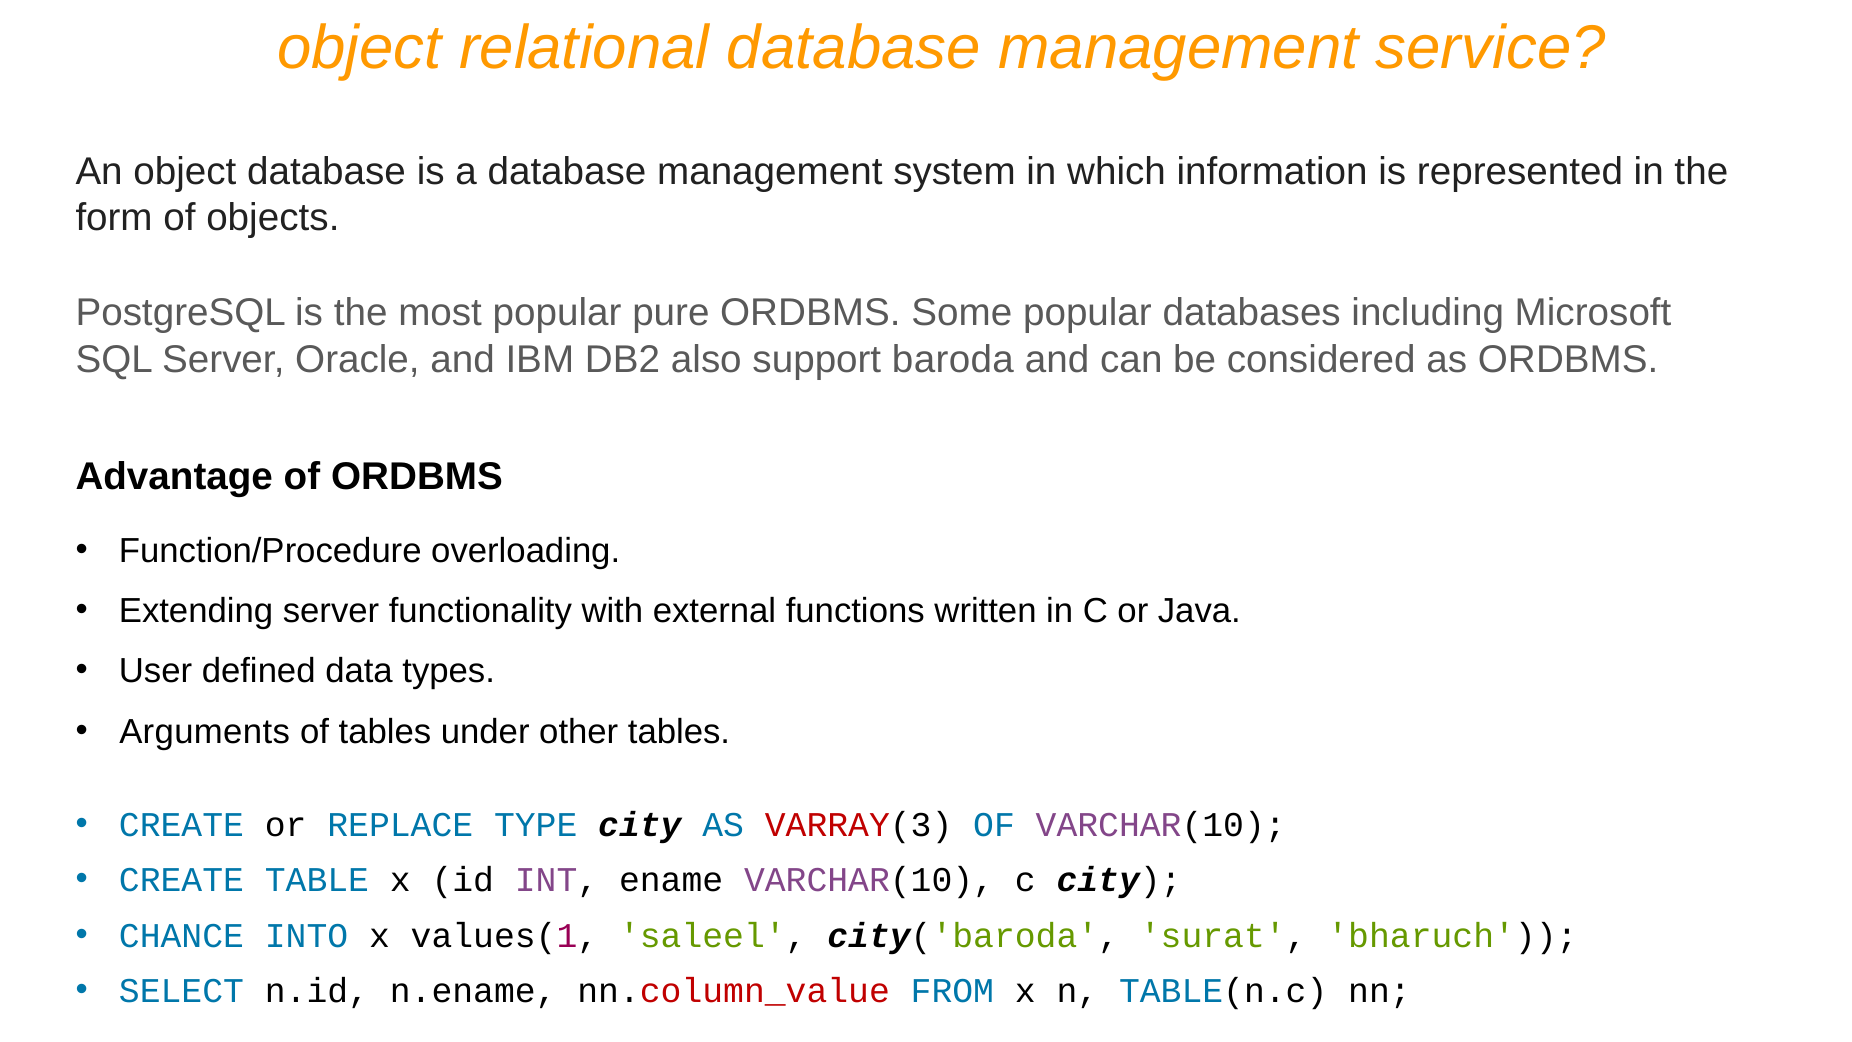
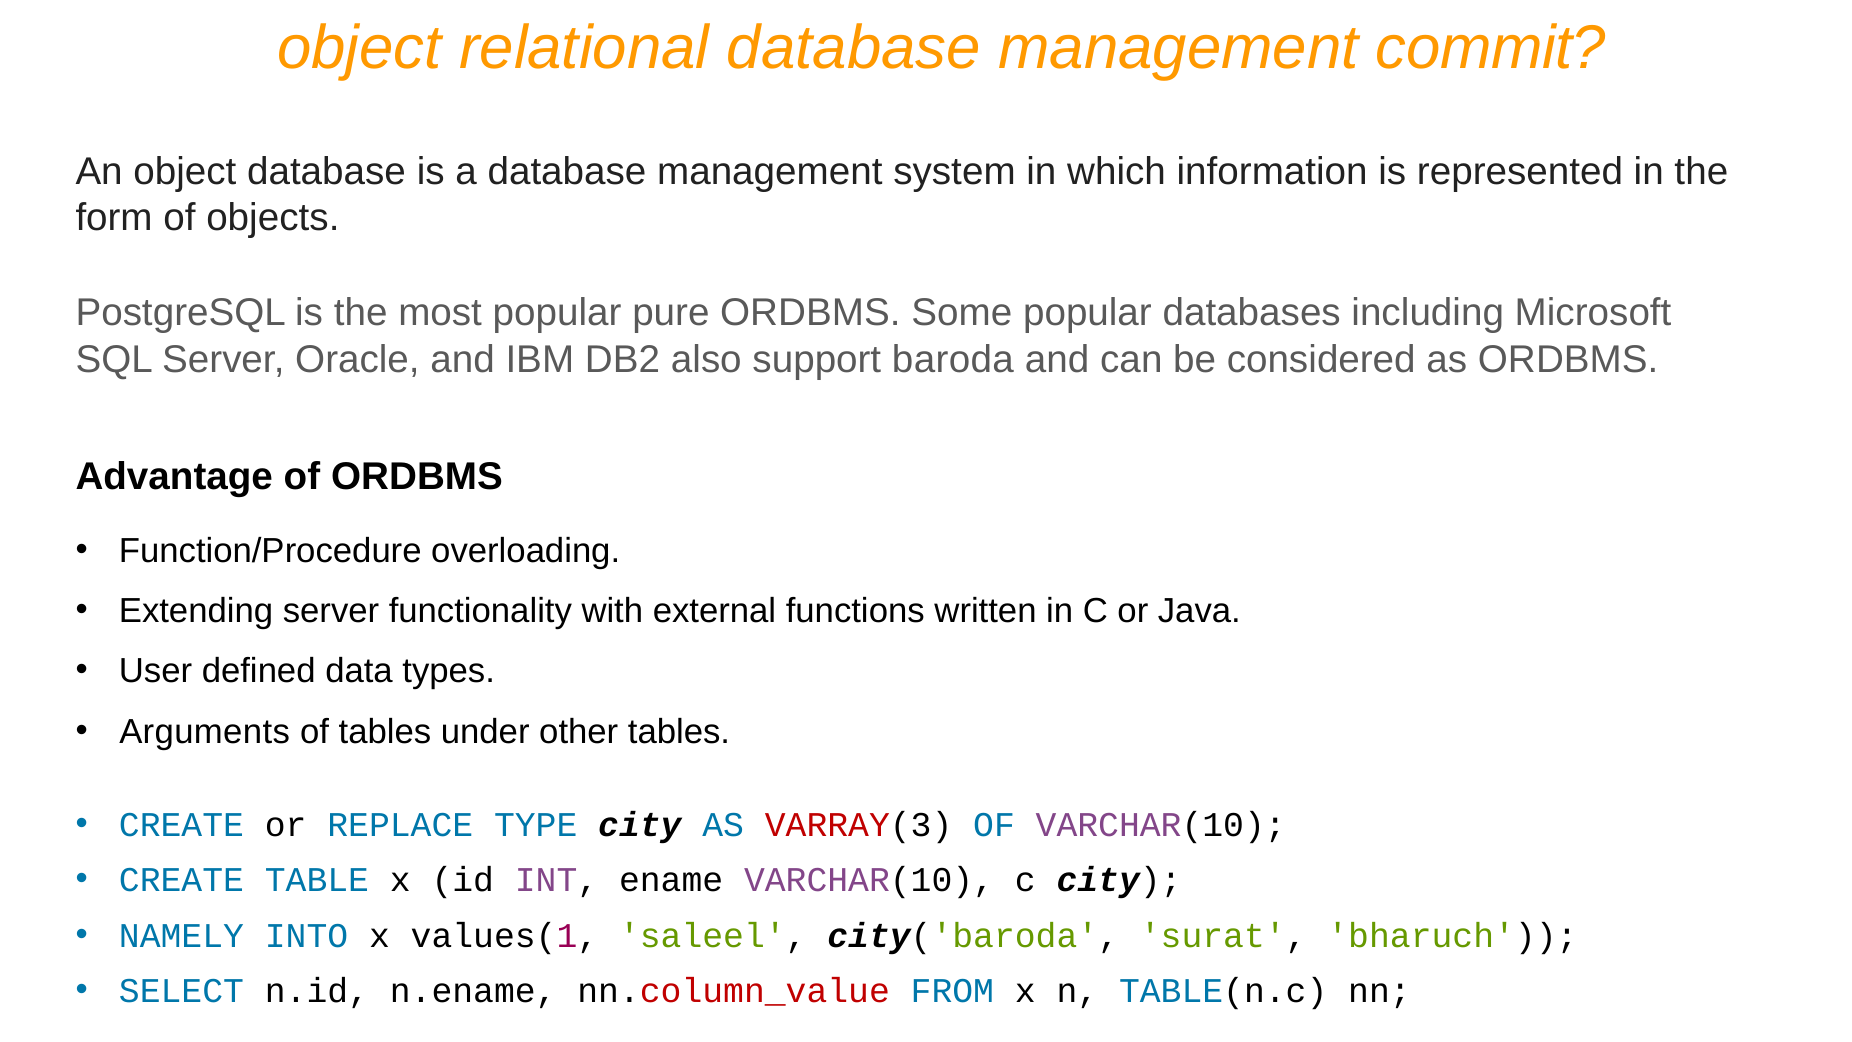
service: service -> commit (1491, 48)
CHANCE: CHANCE -> NAMELY (181, 936)
